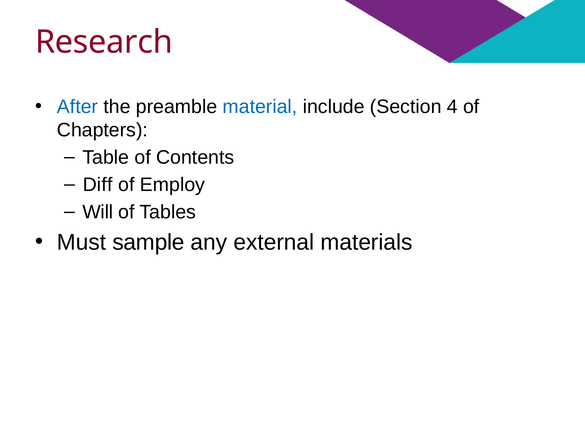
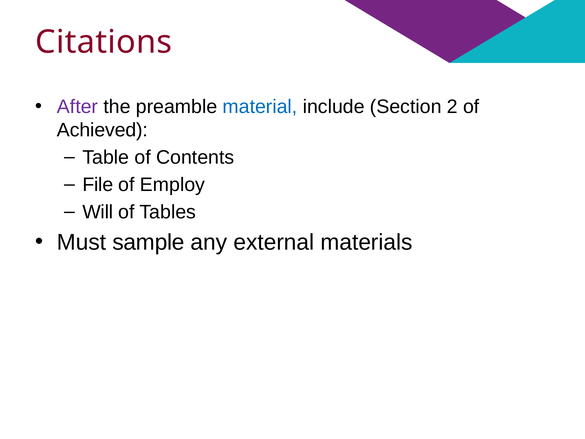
Research: Research -> Citations (104, 42)
After colour: blue -> purple (78, 107)
4: 4 -> 2 (452, 107)
Chapters: Chapters -> Achieved (102, 130)
Diff: Diff -> File (98, 185)
